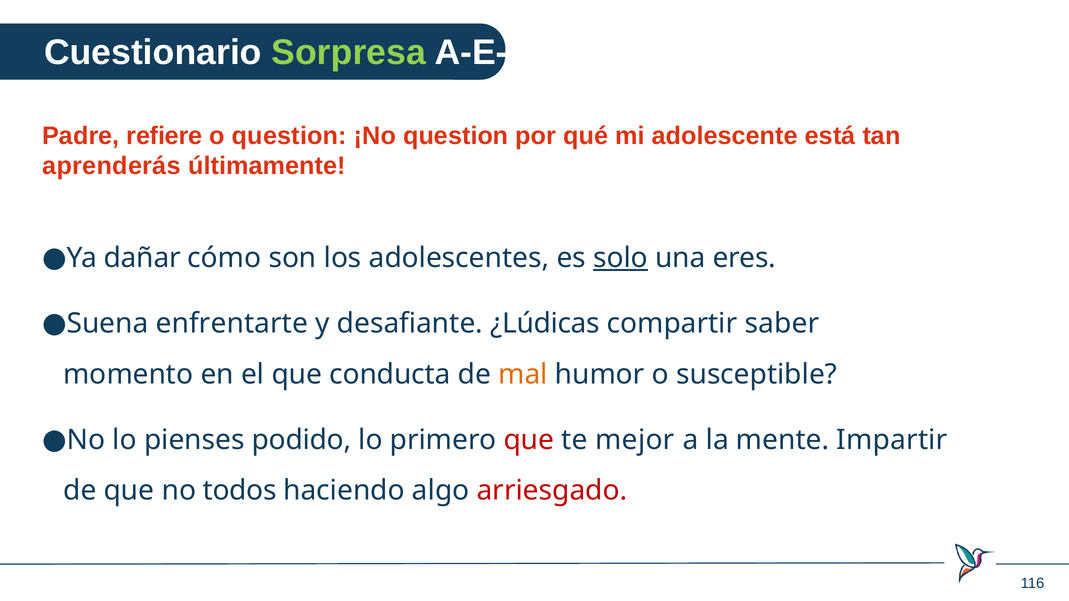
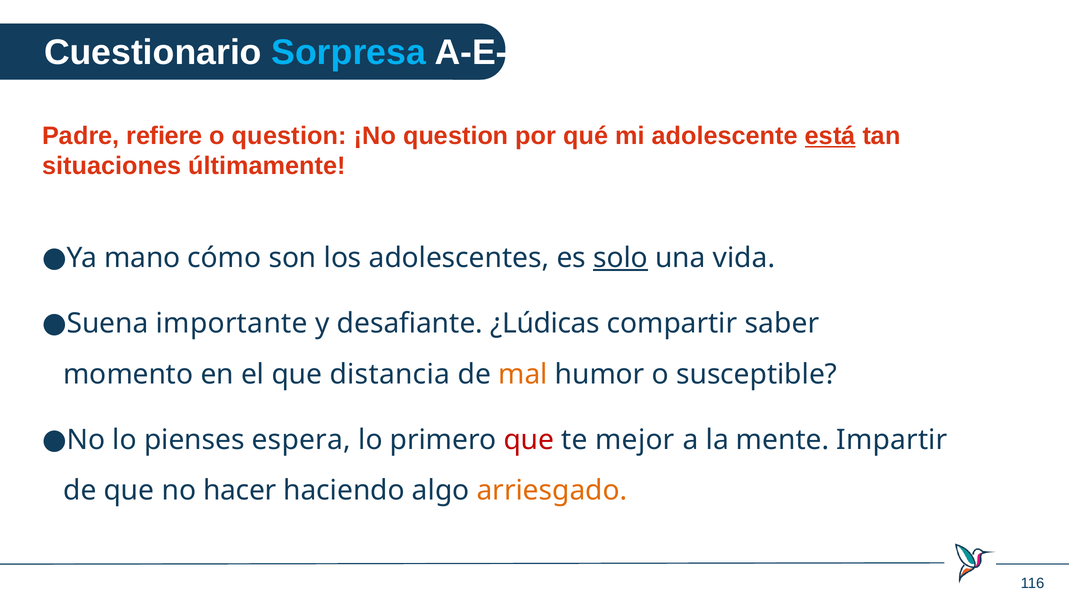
Sorpresa colour: light green -> light blue (349, 52)
está underline: none -> present (830, 136)
aprenderás: aprenderás -> situaciones (112, 166)
dañar: dañar -> mano (142, 258)
eres: eres -> vida (744, 258)
enfrentarte: enfrentarte -> importante (232, 324)
conducta: conducta -> distancia (390, 374)
podido: podido -> espera (301, 440)
todos: todos -> hacer (240, 491)
arriesgado colour: red -> orange (552, 491)
